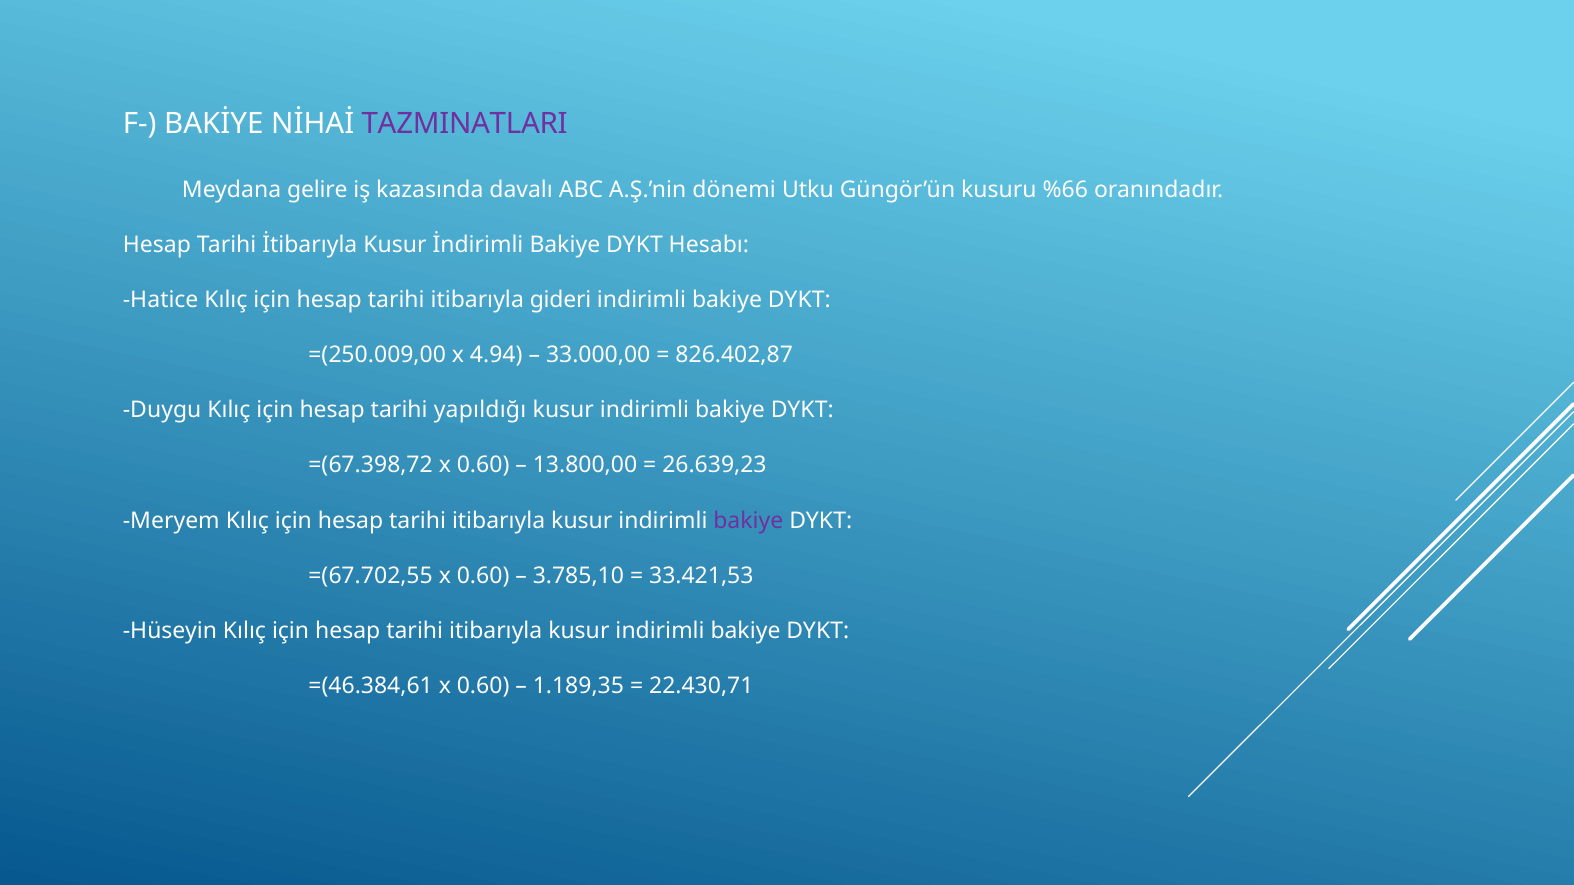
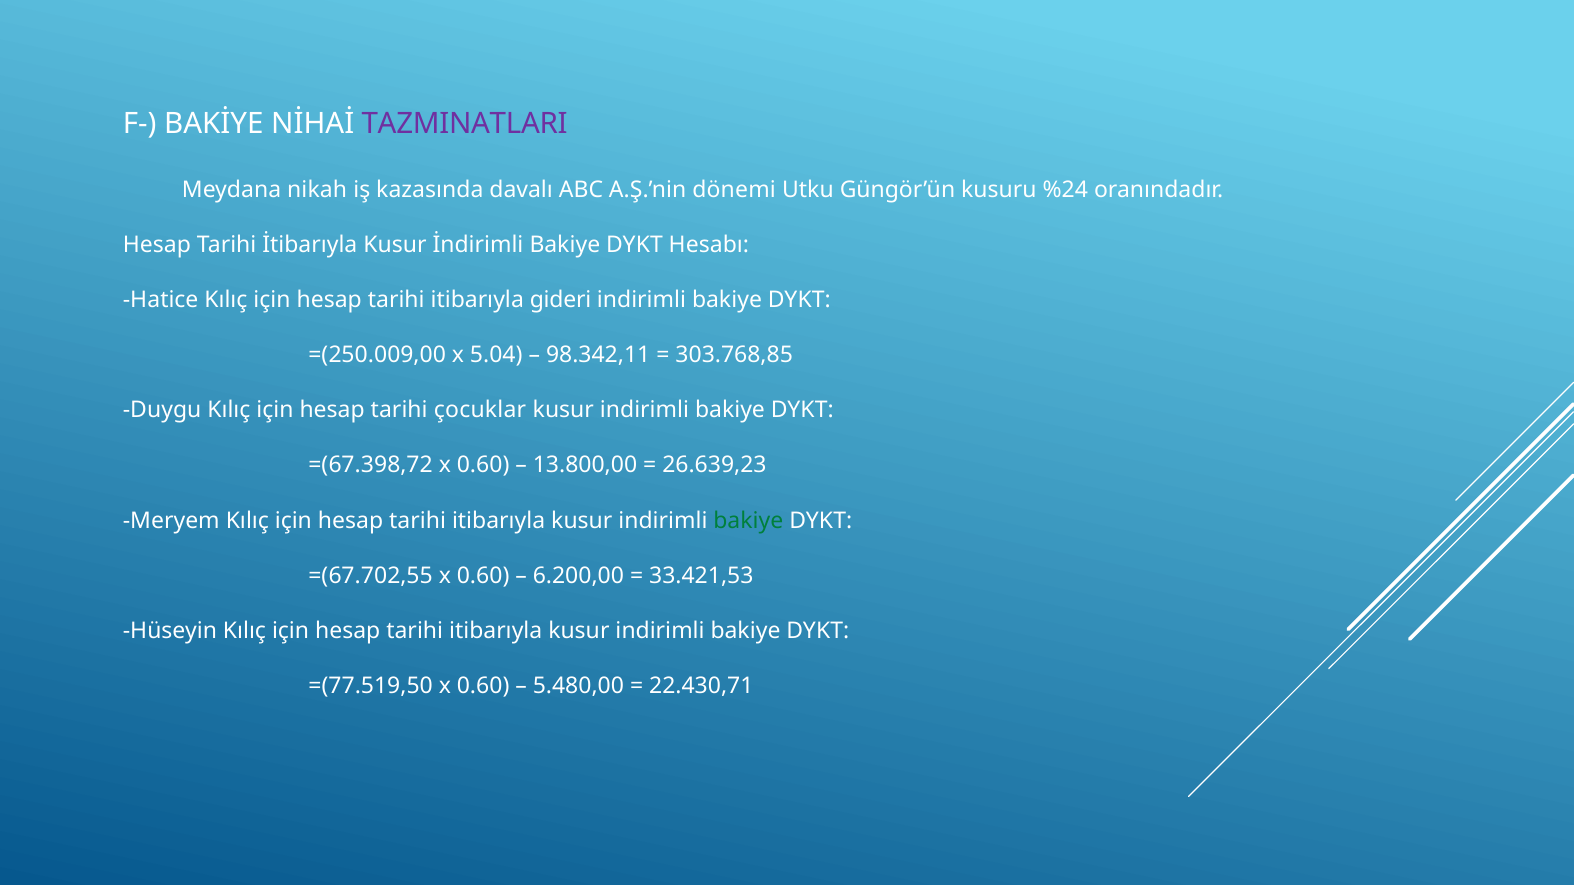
gelire: gelire -> nikah (317, 190)
%66: %66 -> %24 (1065, 190)
4.94: 4.94 -> 5.04 (496, 355)
33.000,00: 33.000,00 -> 98.342,11 (598, 355)
826.402,87: 826.402,87 -> 303.768,85 (734, 355)
yapıldığı: yapıldığı -> çocuklar (480, 410)
bakiye colour: purple -> green (748, 521)
3.785,10: 3.785,10 -> 6.200,00 (578, 576)
=(46.384,61: =(46.384,61 -> =(77.519,50 (371, 686)
1.189,35: 1.189,35 -> 5.480,00 (578, 686)
